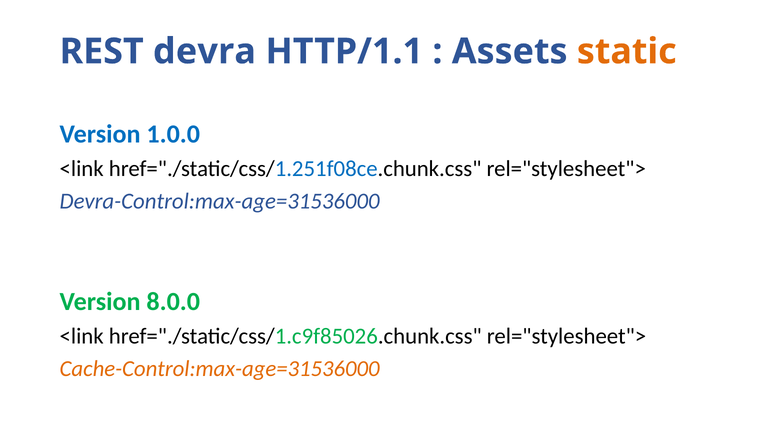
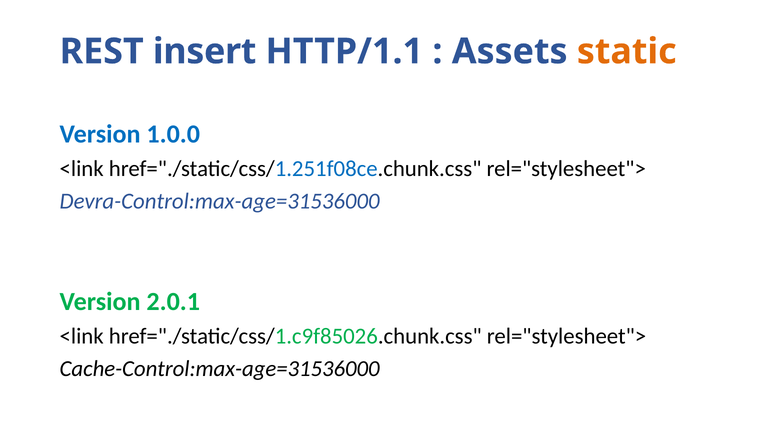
devra: devra -> insert (205, 51)
8.0.0: 8.0.0 -> 2.0.1 (173, 301)
Cache-Control:max-age=31536000 colour: orange -> black (220, 369)
